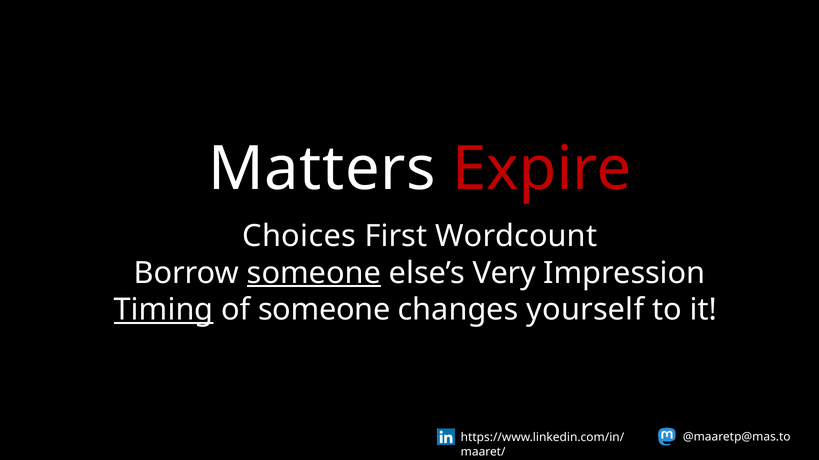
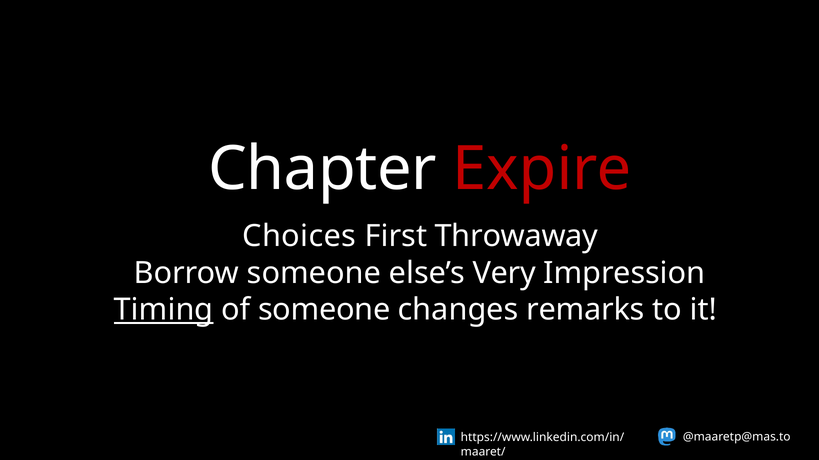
Matters: Matters -> Chapter (322, 169)
Wordcount: Wordcount -> Throwaway (516, 237)
someone underline: present -> none (314, 273)
yourself: yourself -> remarks (586, 310)
